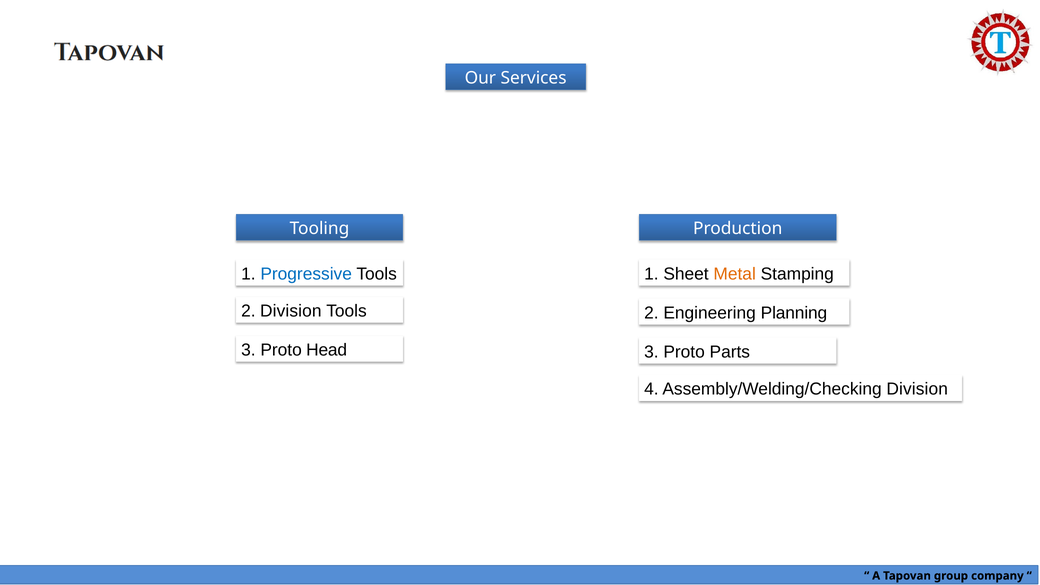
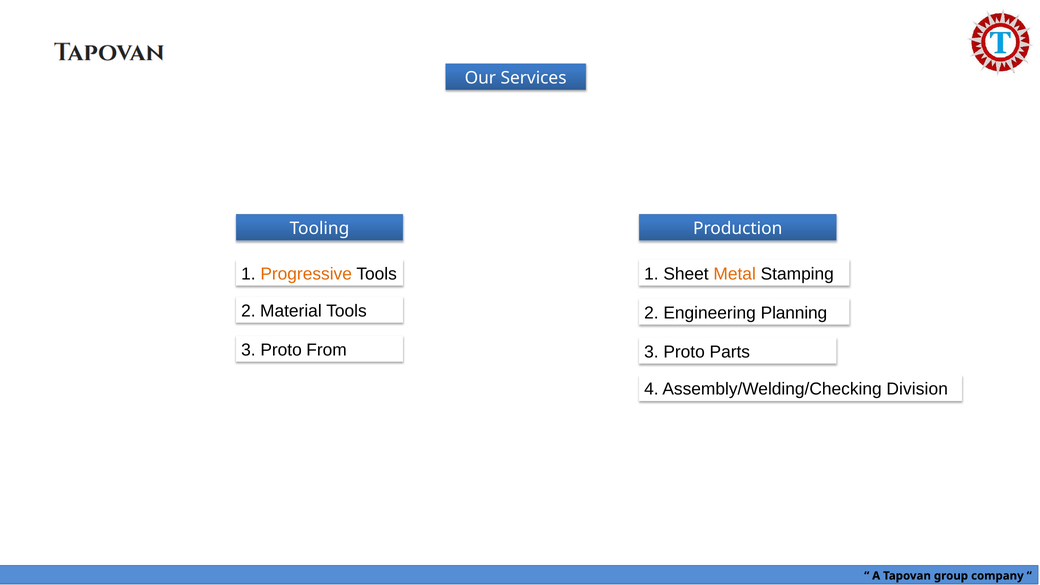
Progressive colour: blue -> orange (306, 274)
2 Division: Division -> Material (291, 311)
Head: Head -> From (327, 350)
